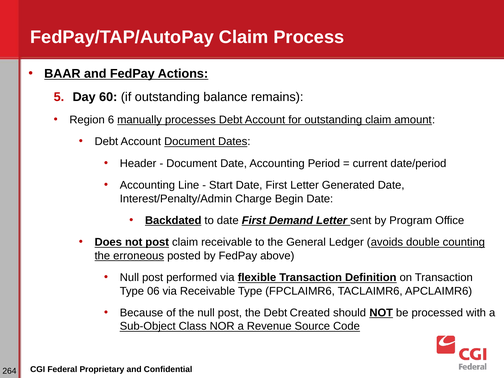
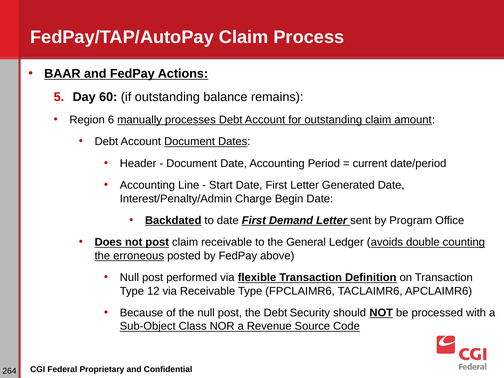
06: 06 -> 12 (153, 291)
Created: Created -> Security (310, 313)
